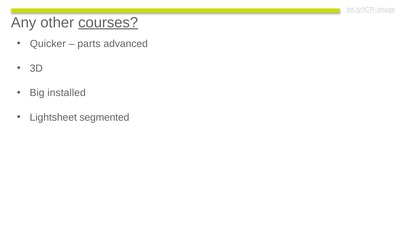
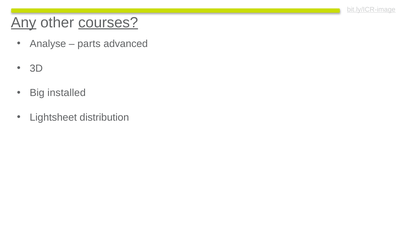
Any underline: none -> present (24, 23)
Quicker: Quicker -> Analyse (48, 44)
segmented: segmented -> distribution (104, 117)
